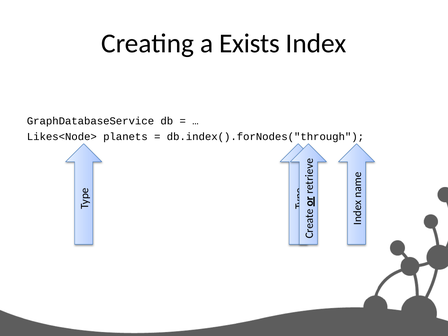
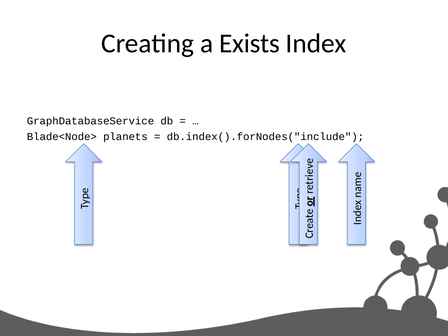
Likes<Node>: Likes<Node> -> Blade<Node> (62, 137)
db.index().forNodes("through: db.index().forNodes("through -> db.index().forNodes("include (265, 137)
